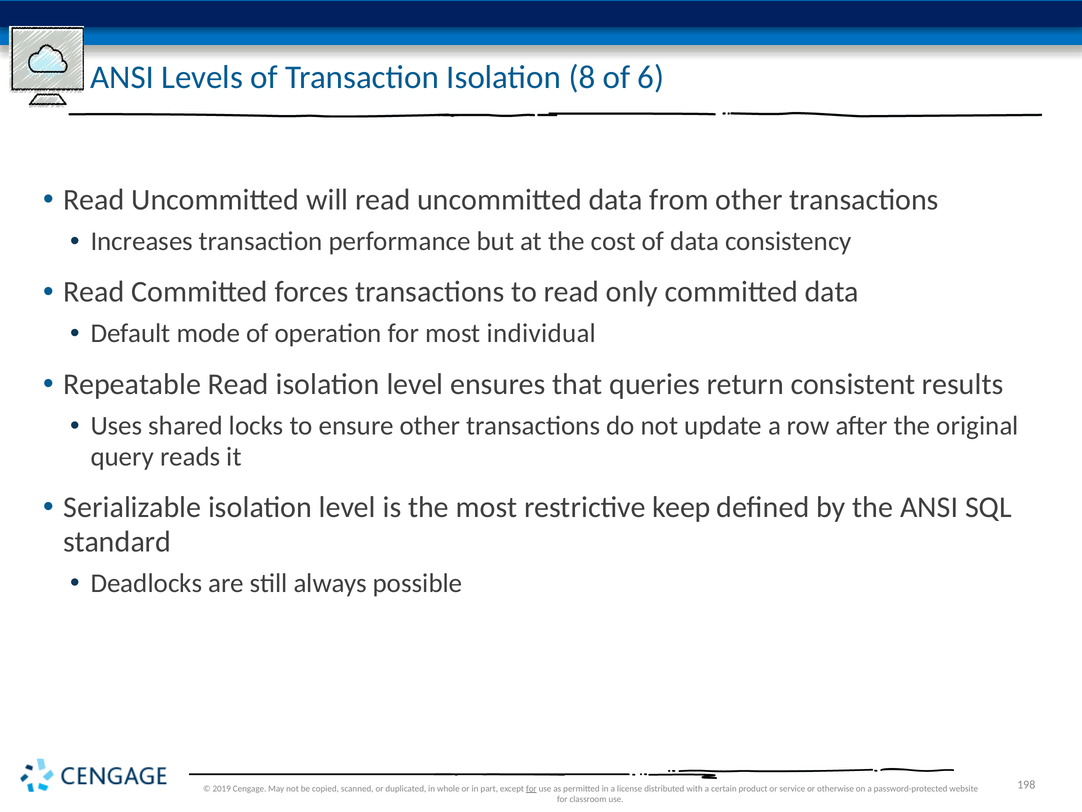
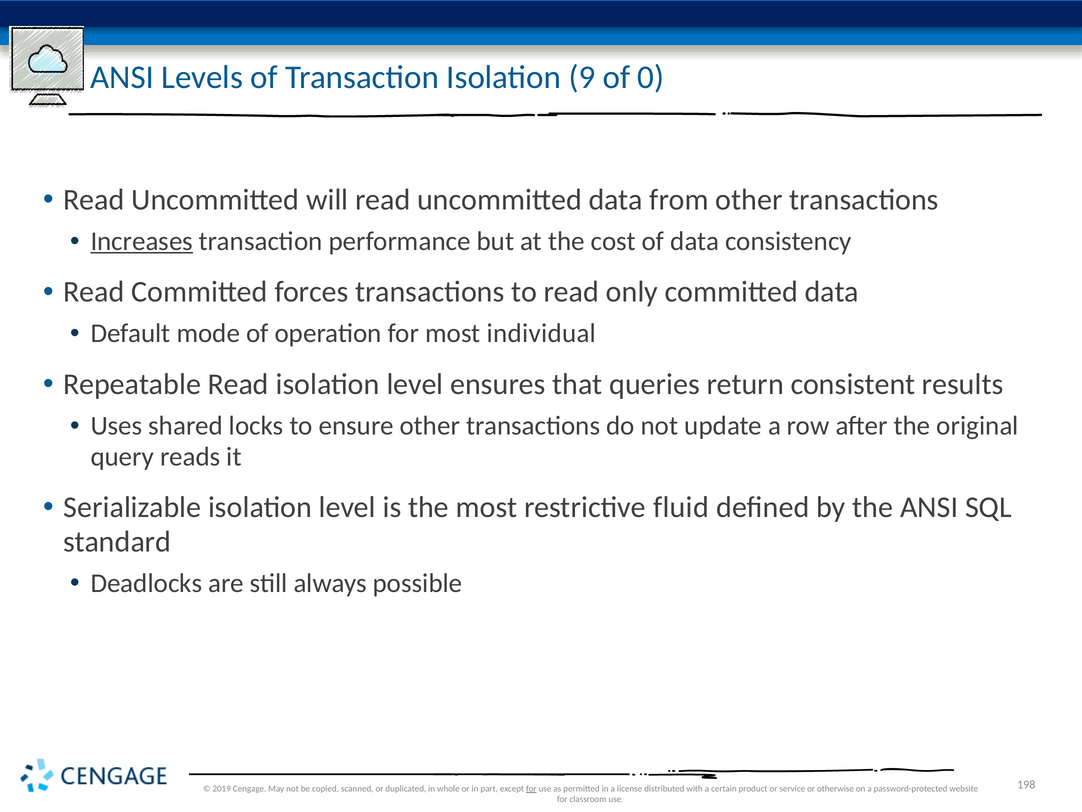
8: 8 -> 9 (582, 77)
6: 6 -> 0 (651, 77)
Increases underline: none -> present (142, 241)
keep: keep -> fluid (681, 507)
